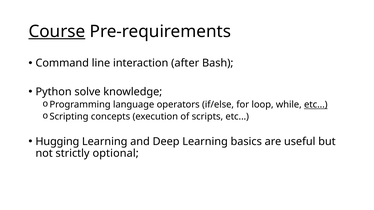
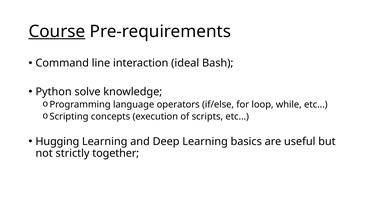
after: after -> ideal (185, 63)
etc underline: present -> none (316, 105)
optional: optional -> together (116, 154)
